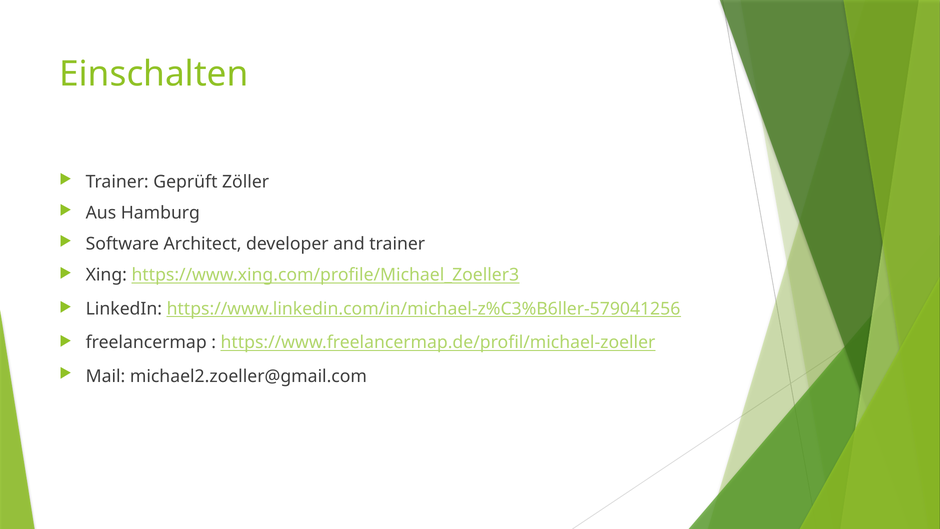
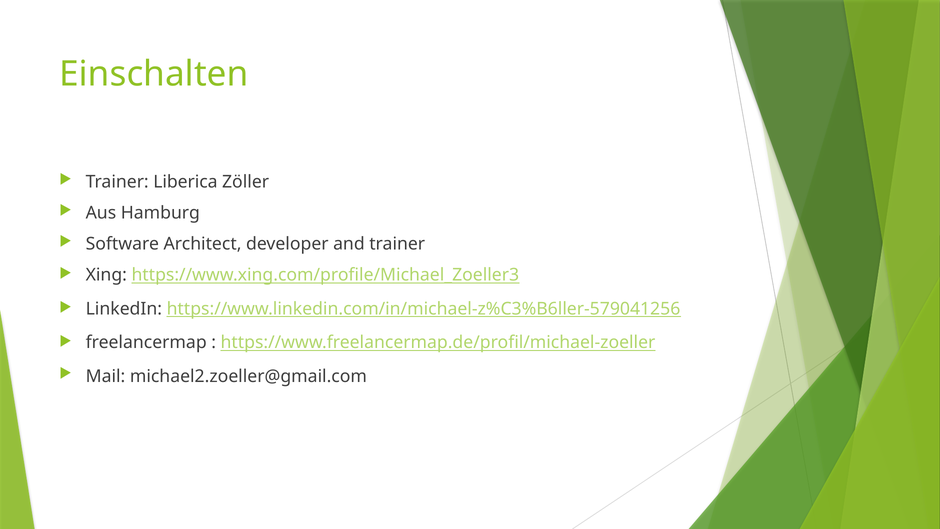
Geprüft: Geprüft -> Liberica (185, 182)
